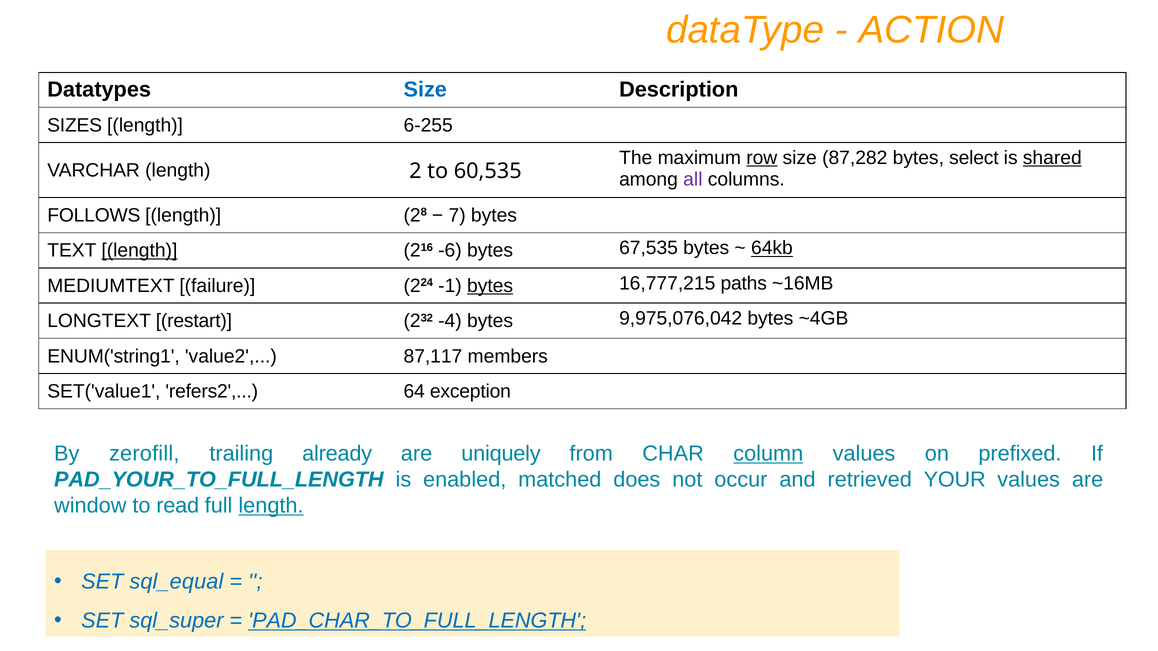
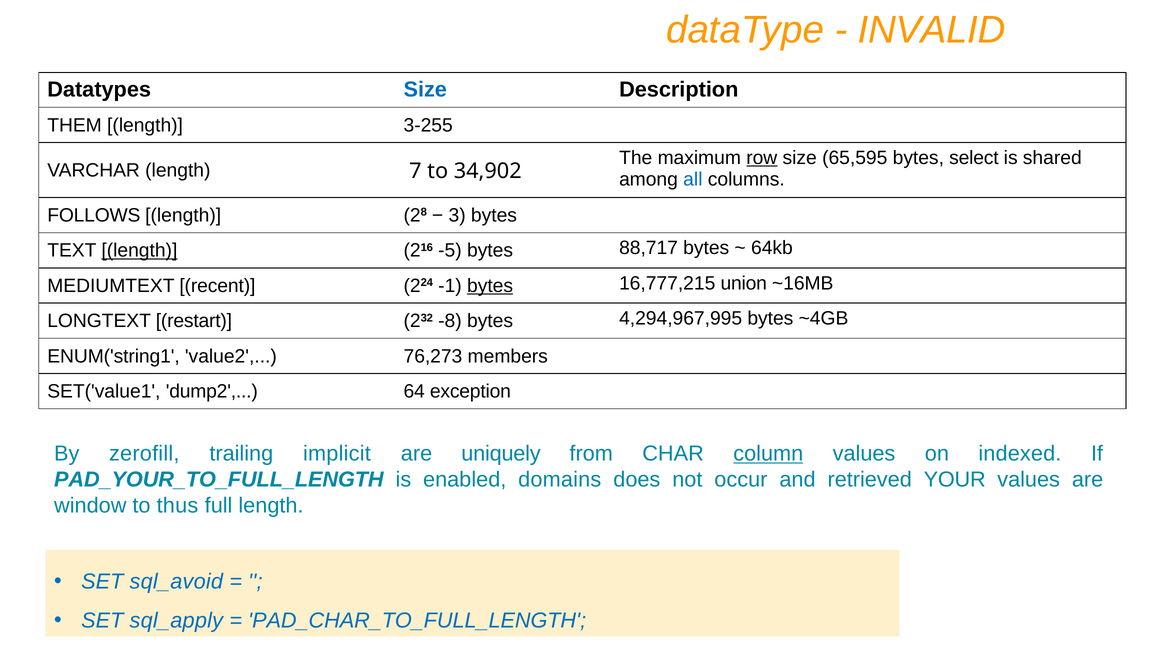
ACTION: ACTION -> INVALID (932, 30)
SIZES: SIZES -> THEM (75, 125)
6-255: 6-255 -> 3-255 (428, 125)
87,282: 87,282 -> 65,595 (855, 158)
shared underline: present -> none (1052, 158)
2: 2 -> 7 (415, 171)
60,535: 60,535 -> 34,902 (488, 171)
all colour: purple -> blue (693, 179)
7: 7 -> 3 (457, 216)
-6: -6 -> -5 (450, 251)
67,535: 67,535 -> 88,717 (649, 248)
64kb underline: present -> none (772, 248)
failure: failure -> recent (217, 286)
paths: paths -> union (744, 283)
-4: -4 -> -8 (450, 321)
9,975,076,042: 9,975,076,042 -> 4,294,967,995 (681, 319)
87,117: 87,117 -> 76,273 (433, 356)
refers2: refers2 -> dump2 (212, 392)
already: already -> implicit (337, 454)
prefixed: prefixed -> indexed (1020, 454)
matched: matched -> domains (560, 480)
read: read -> thus (177, 506)
length underline: present -> none (271, 506)
sql_equal: sql_equal -> sql_avoid (176, 582)
sql_super: sql_super -> sql_apply (176, 621)
PAD_CHAR_TO_FULL_LENGTH underline: present -> none (417, 621)
